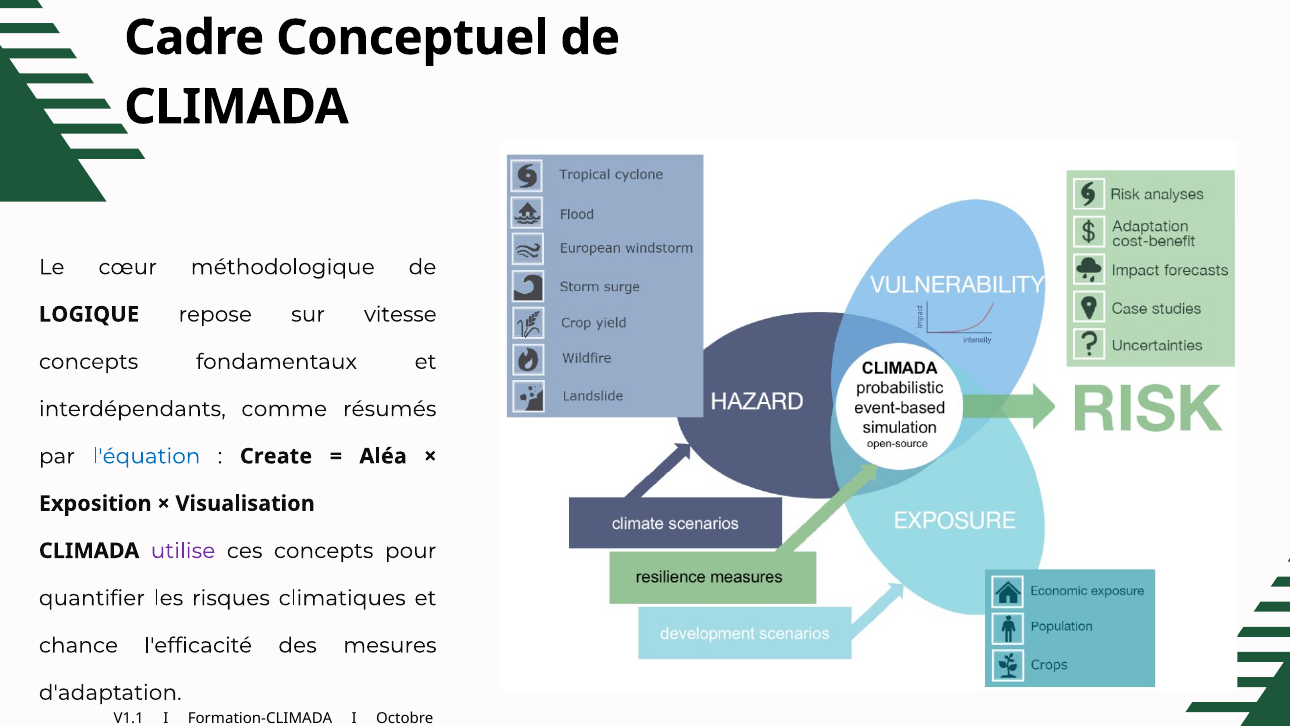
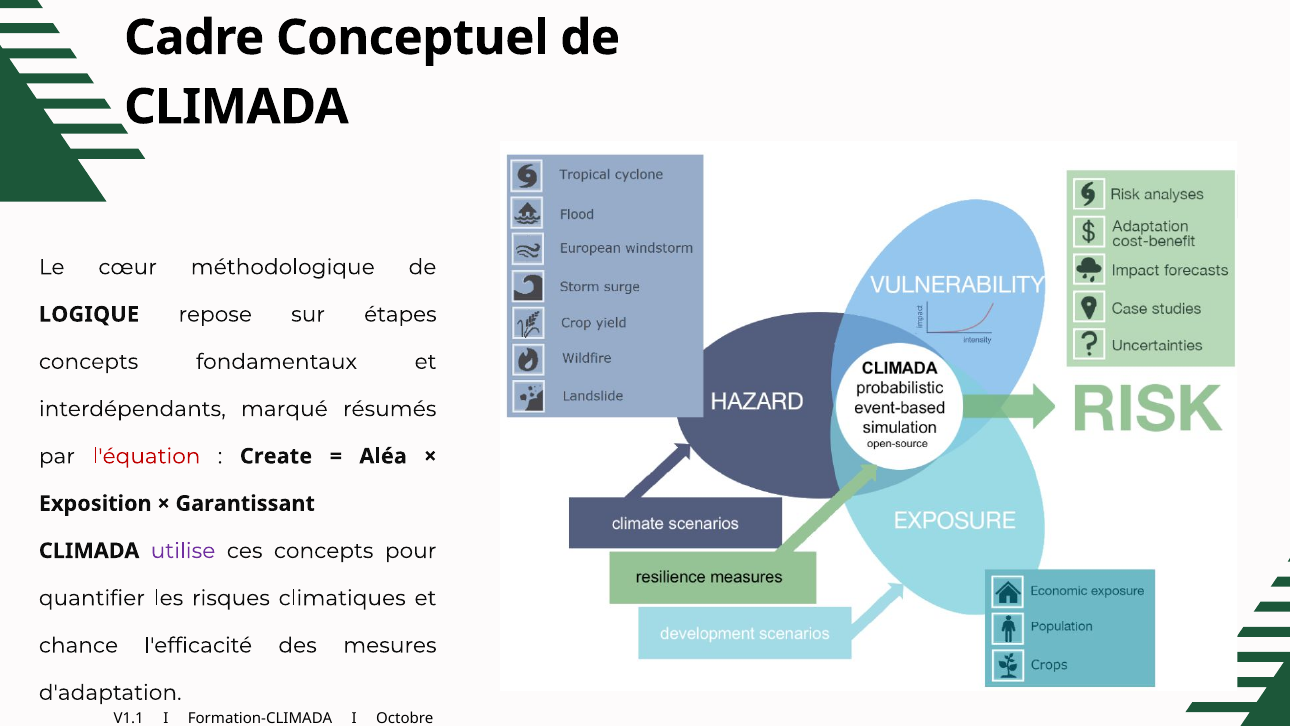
vitesse: vitesse -> étapes (400, 314)
comme: comme -> marqué (284, 409)
l'équation colour: blue -> red (146, 456)
Visualisation: Visualisation -> Garantissant (245, 503)
